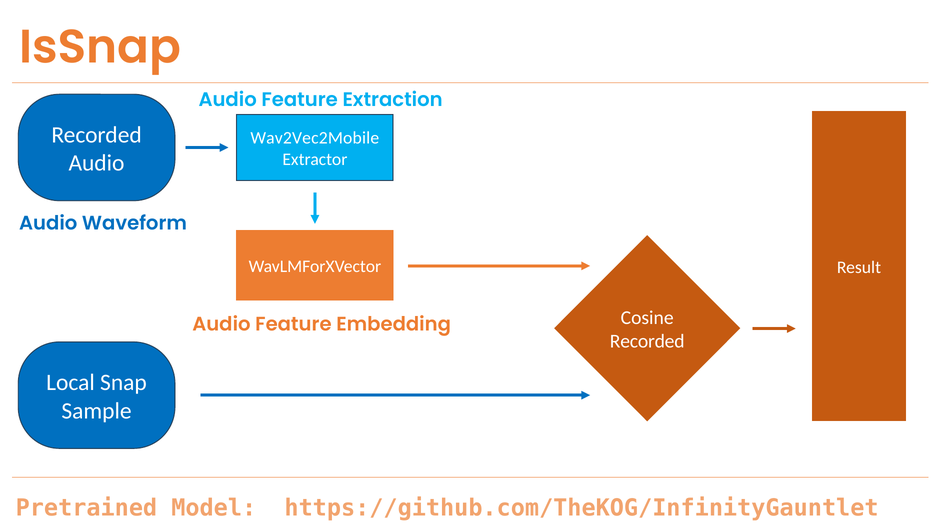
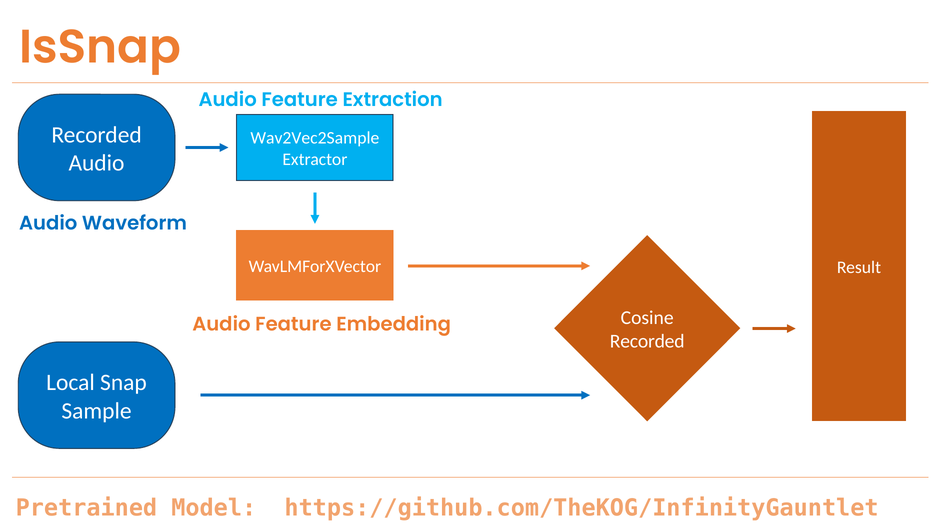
Wav2Vec2Mobile: Wav2Vec2Mobile -> Wav2Vec2Sample (315, 138)
